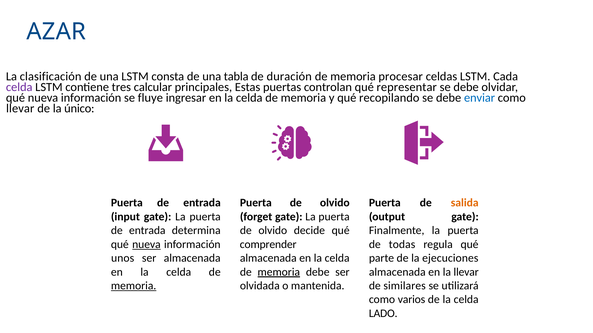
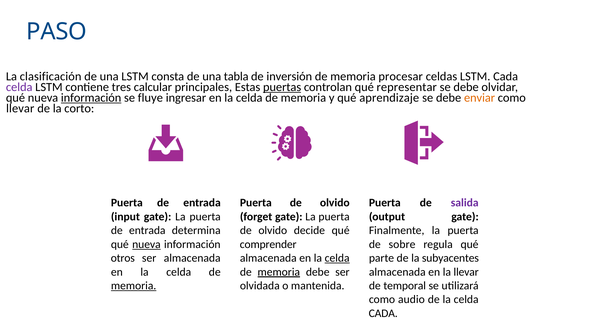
AZAR: AZAR -> PASO (57, 32)
duración: duración -> inversión (289, 77)
puertas underline: none -> present (282, 87)
información underline: none -> present (91, 98)
recopilando: recopilando -> aprendizaje (389, 98)
enviar colour: blue -> orange (480, 98)
único: único -> corto (79, 109)
salida colour: orange -> purple (465, 203)
todas: todas -> sobre (402, 245)
unos: unos -> otros (123, 259)
celda underline: none -> present (337, 259)
ejecuciones: ejecuciones -> subyacentes (450, 259)
similares: similares -> temporal (405, 286)
varios: varios -> audio (411, 300)
LADO: LADO -> CADA (383, 314)
